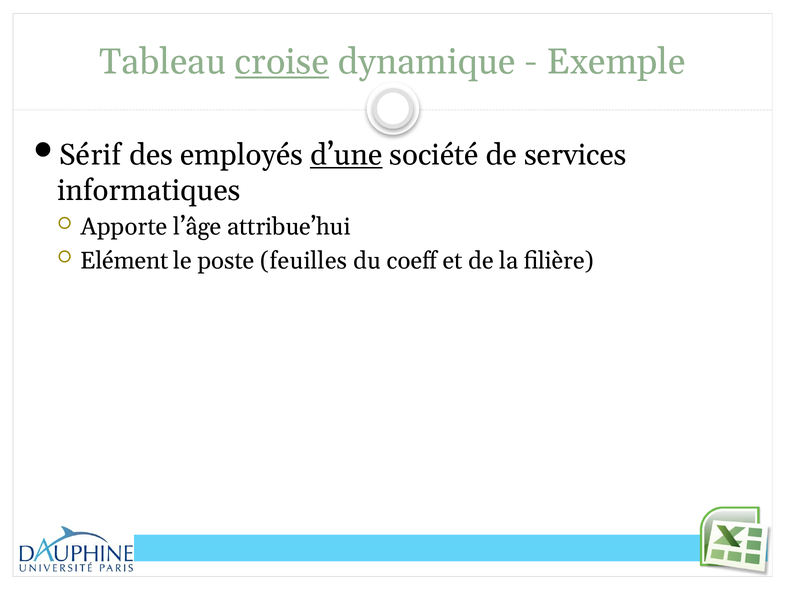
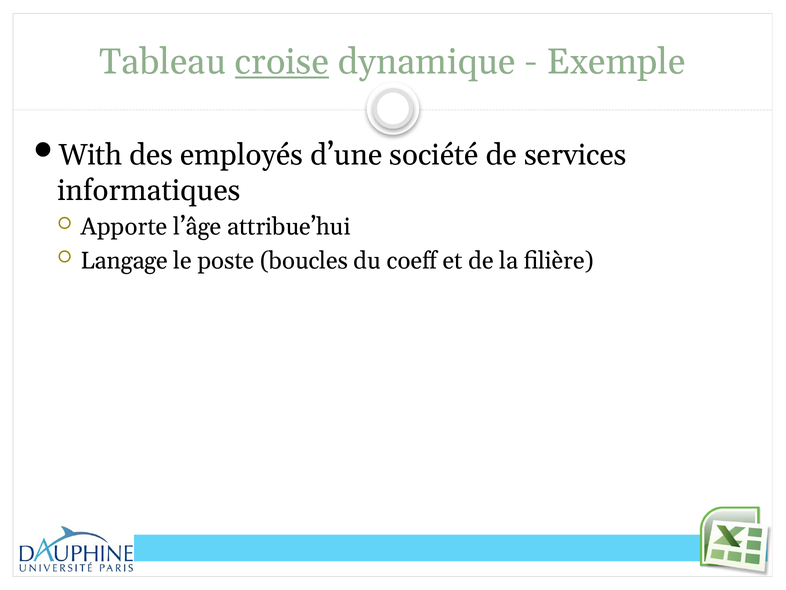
Sérif: Sérif -> With (91, 155)
d’une underline: present -> none (346, 155)
Elément: Elément -> Langage (124, 260)
feuilles: feuilles -> boucles (304, 260)
